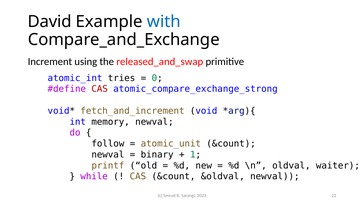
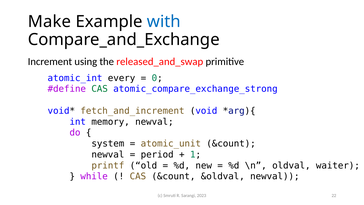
David: David -> Make (49, 22)
tries: tries -> every (122, 78)
CAS colour: red -> green (100, 89)
follow: follow -> system (108, 143)
binary: binary -> period (157, 154)
